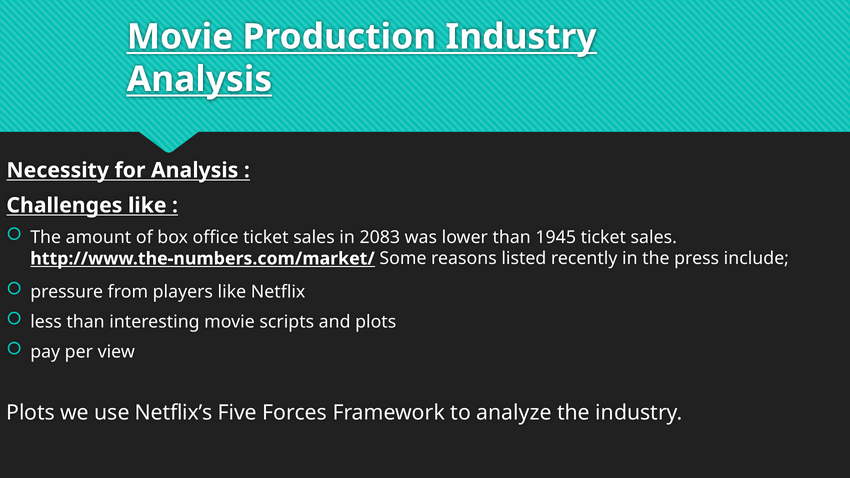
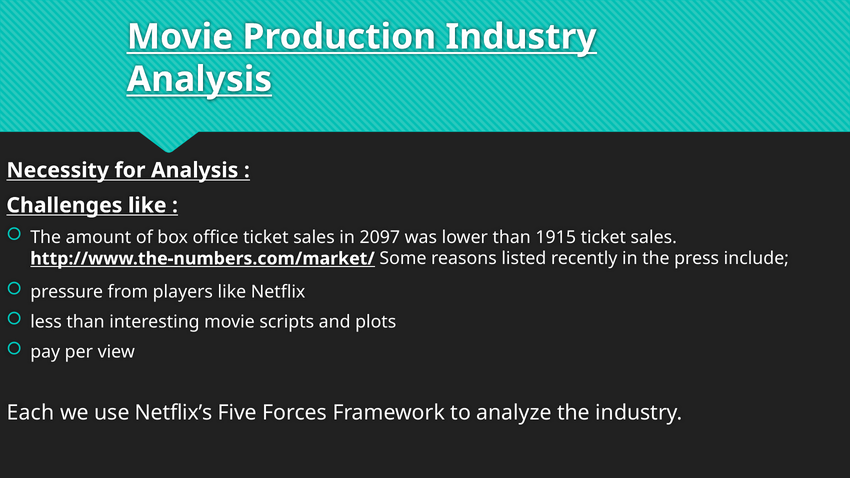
2083: 2083 -> 2097 (380, 237)
1945: 1945 -> 1915 (556, 237)
Plots: Plots -> Each (30, 413)
